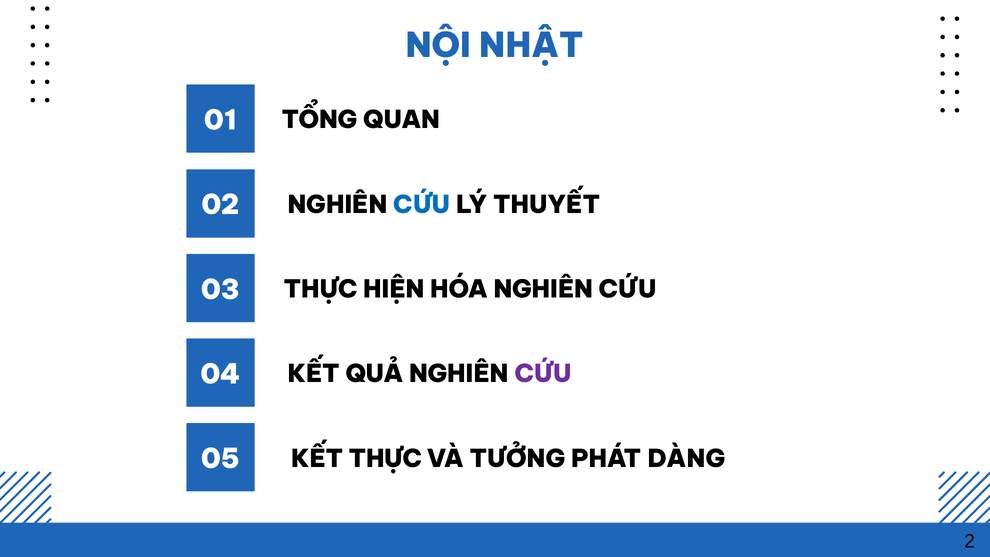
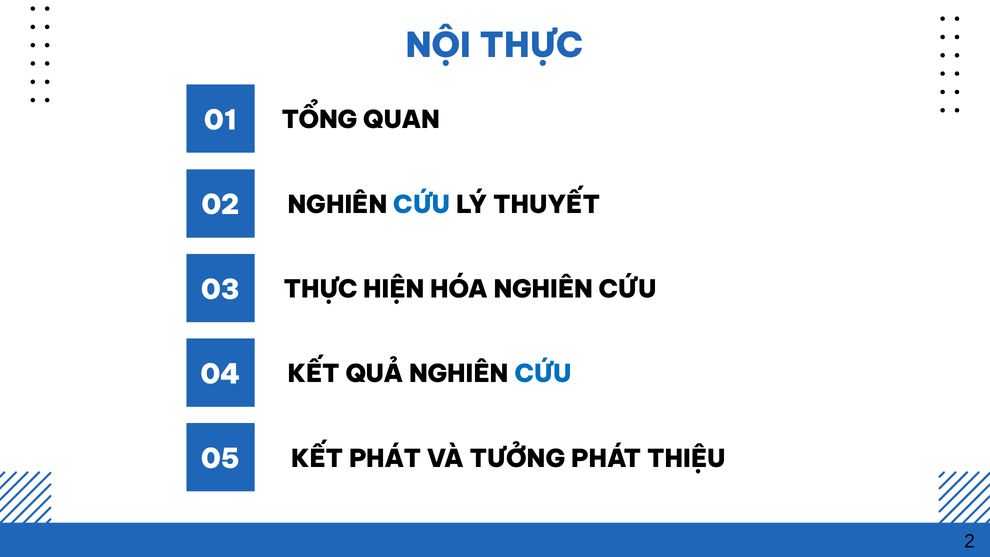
NỘI NHẬT: NHẬT -> THỰC (531, 46)
CỨU colour: purple -> blue (543, 374)
KẾT THỰC: THỰC -> PHÁT (385, 459)
DÀNG: DÀNG -> THIỆU (687, 459)
